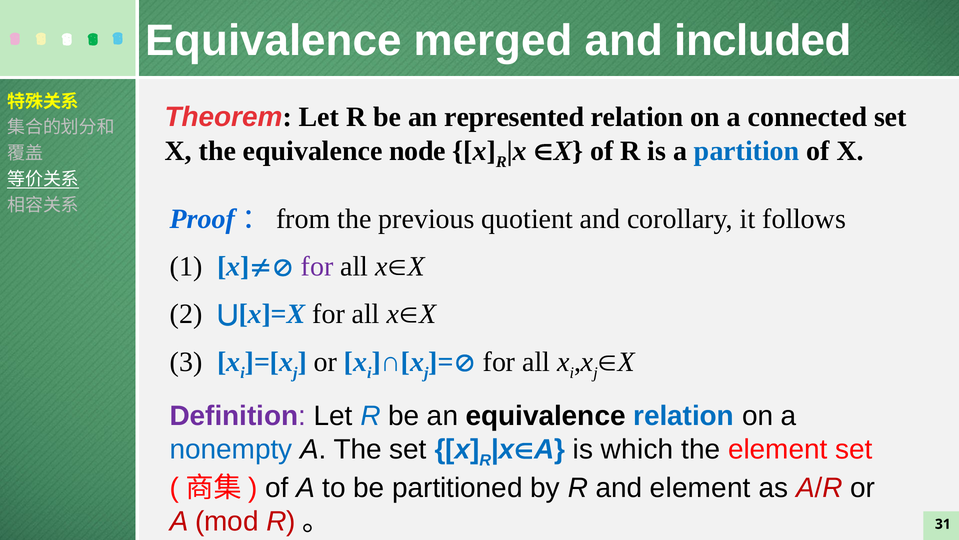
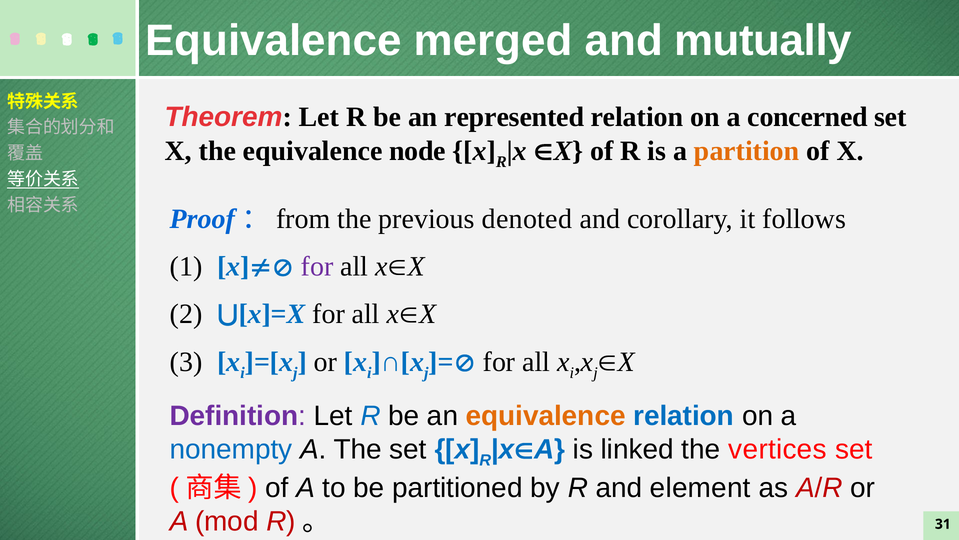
included: included -> mutually (763, 41)
connected: connected -> concerned (808, 117)
partition colour: blue -> orange (747, 151)
quotient: quotient -> denoted (527, 219)
equivalence colour: black -> orange (546, 416)
which: which -> linked (637, 449)
the element: element -> vertices (778, 449)
